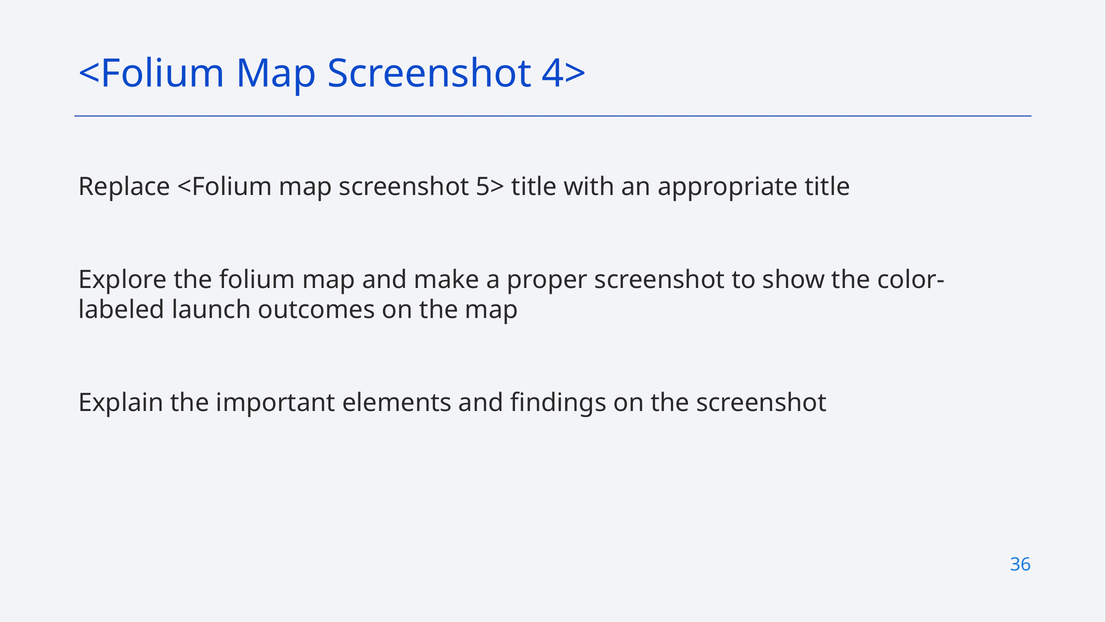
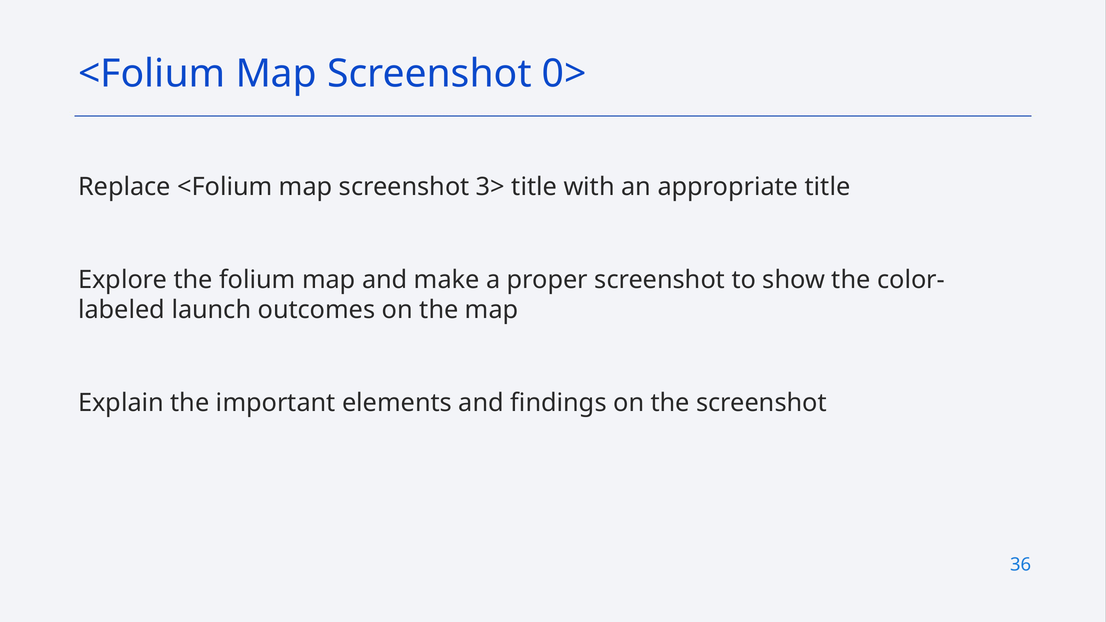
4>: 4> -> 0> (564, 74)
5>: 5> -> 3> (490, 187)
